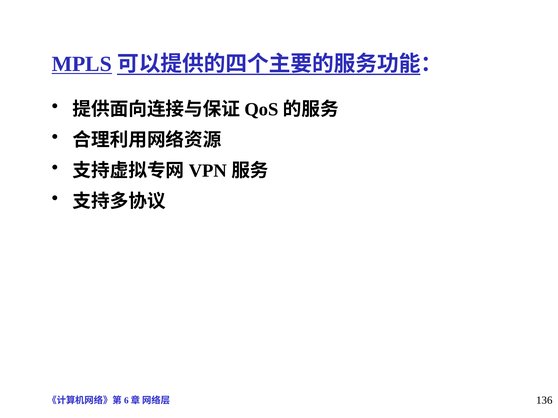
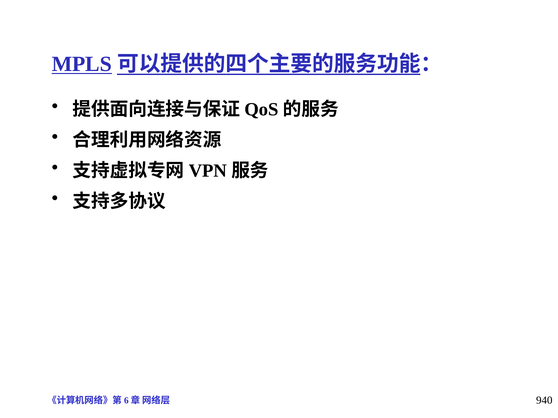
136: 136 -> 940 (544, 401)
